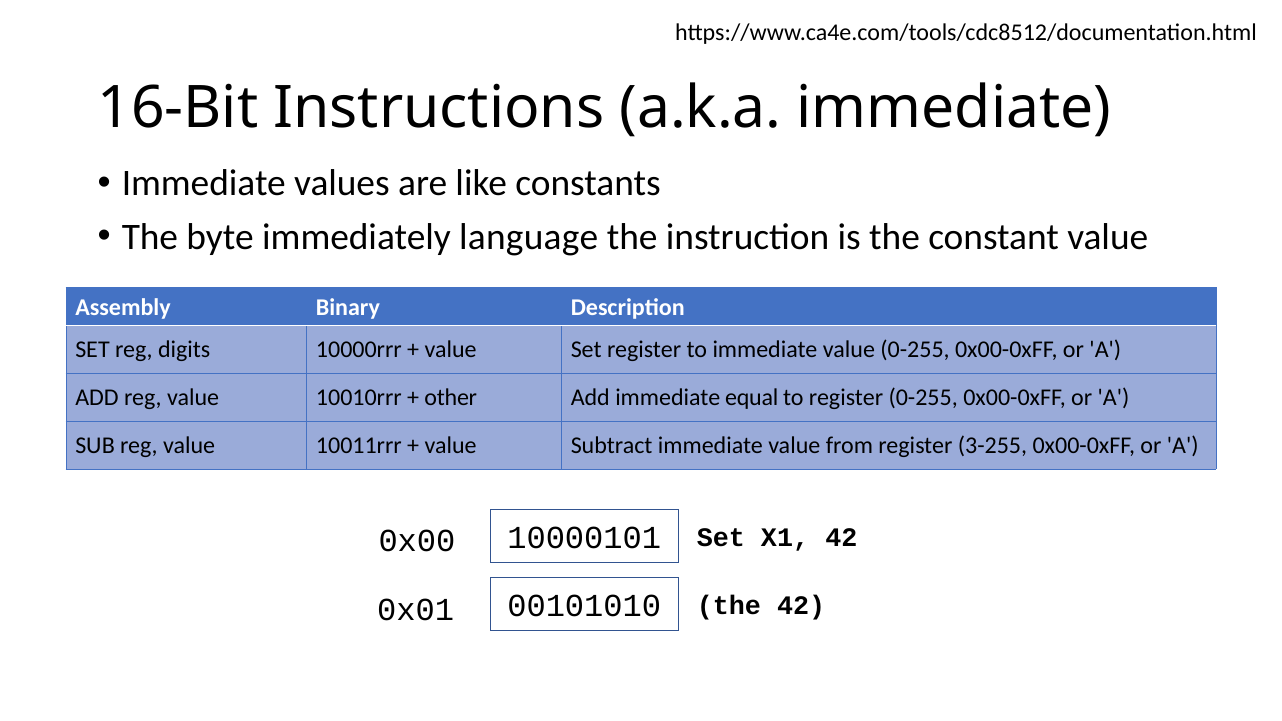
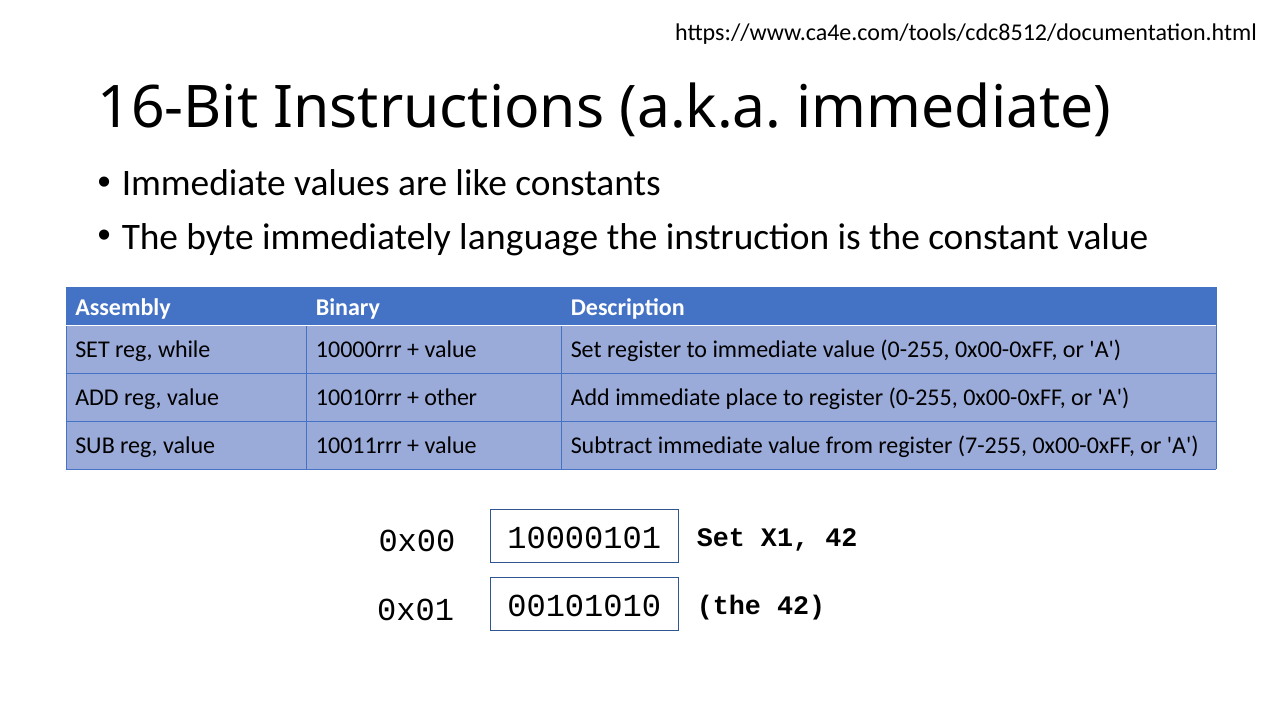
digits: digits -> while (184, 350)
equal: equal -> place (752, 398)
3-255: 3-255 -> 7-255 (992, 445)
